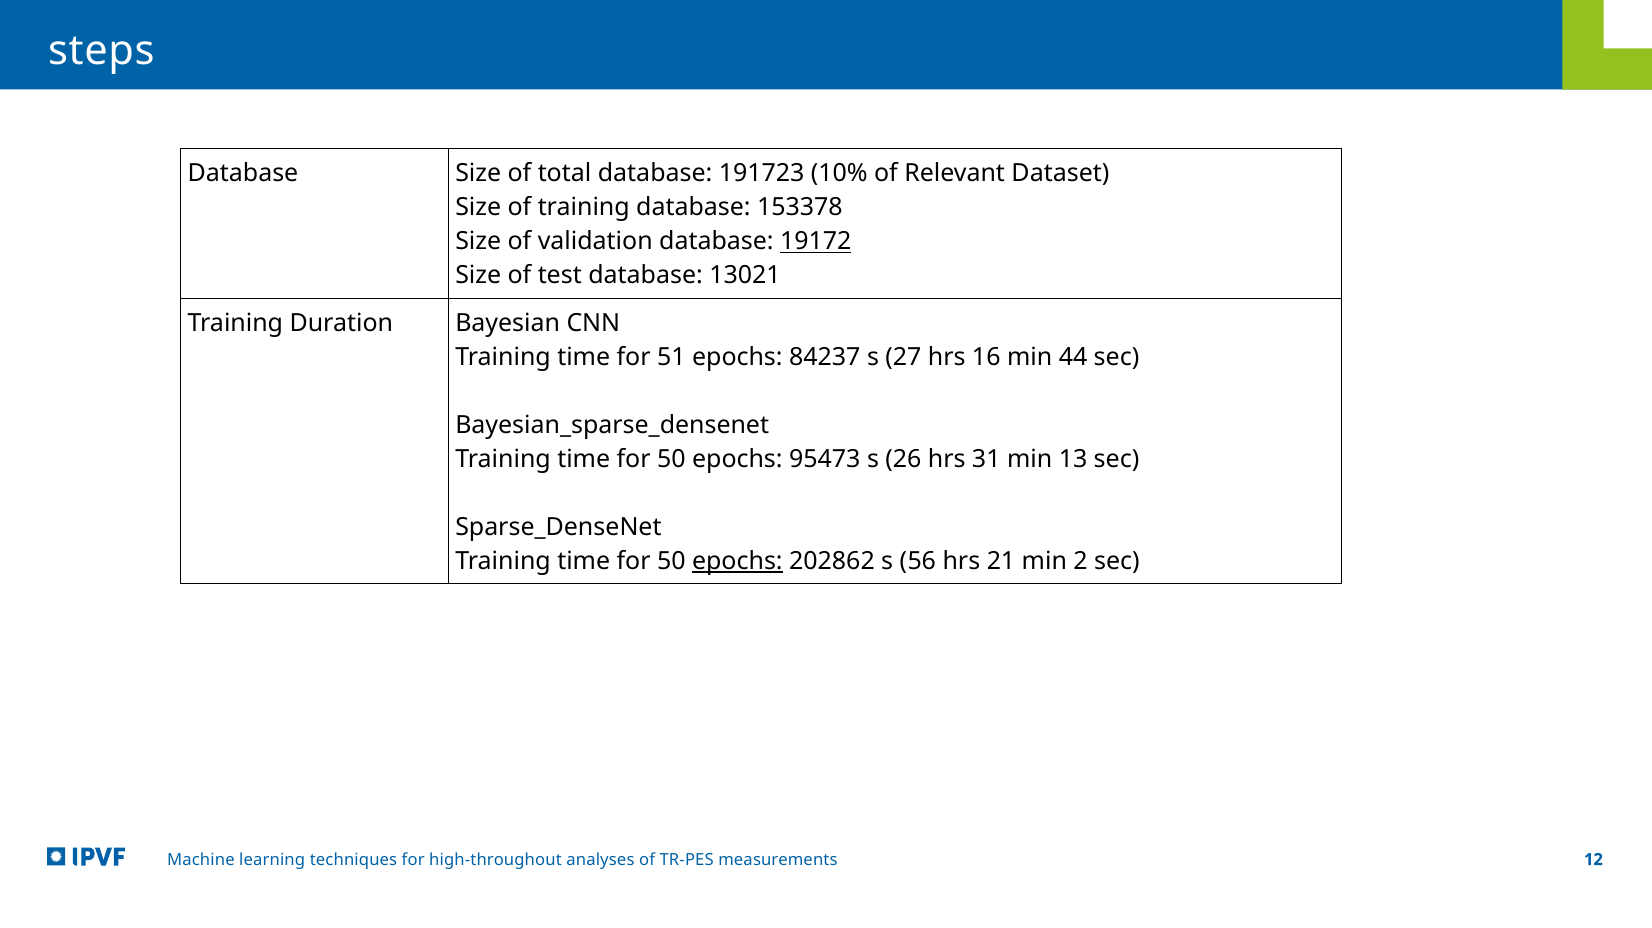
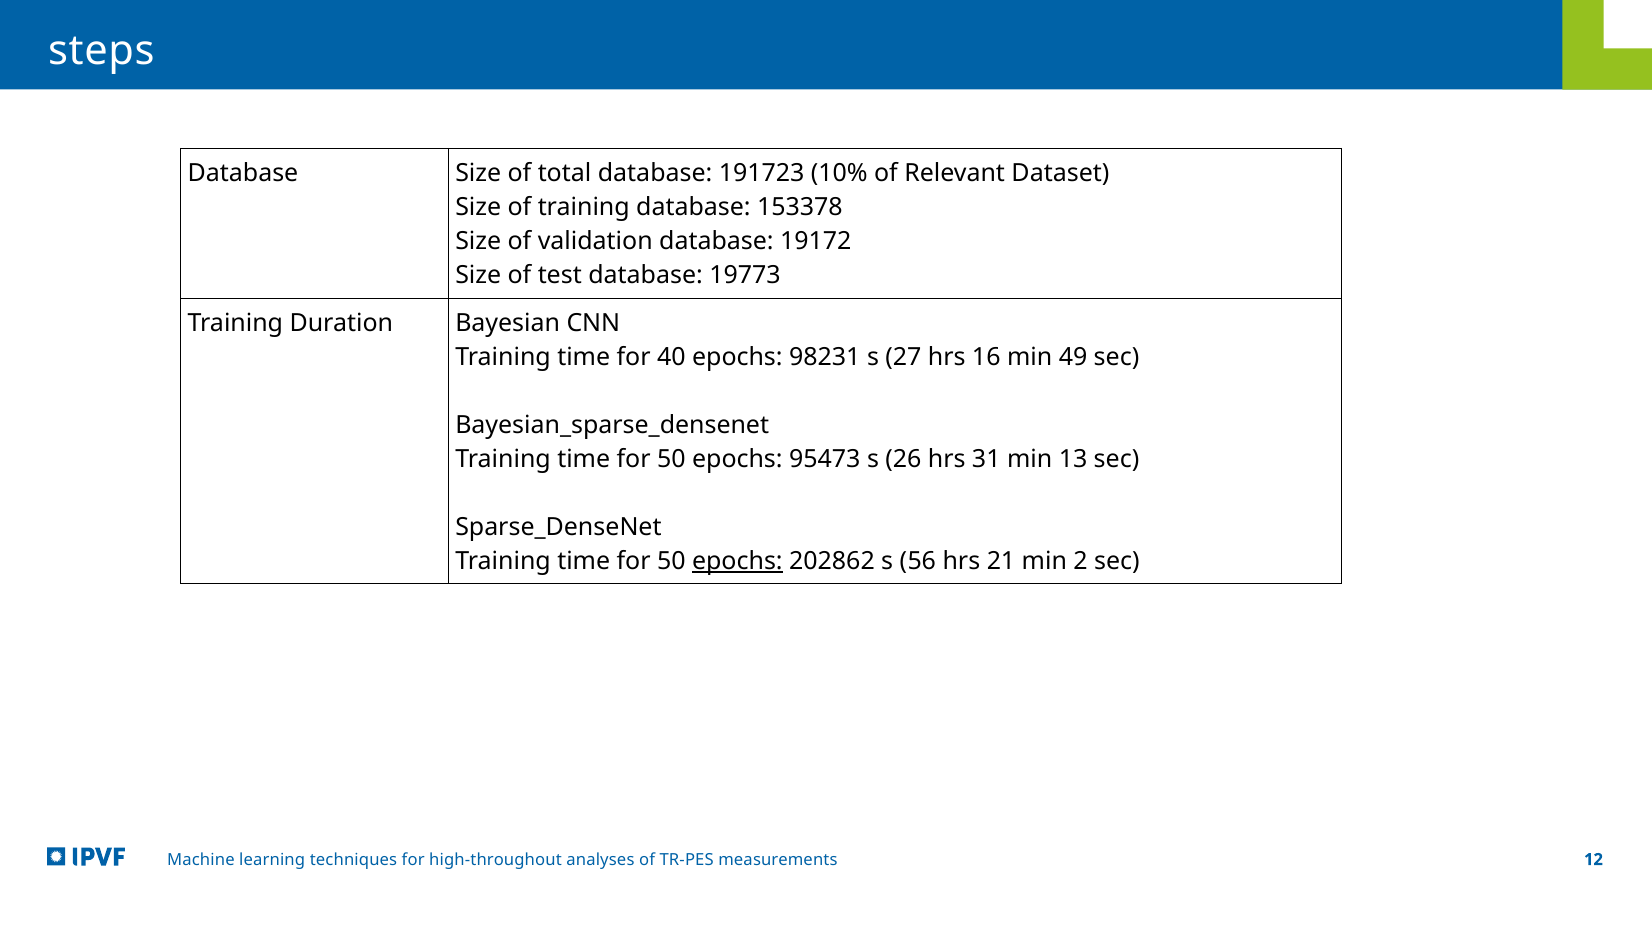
19172 underline: present -> none (816, 242)
13021: 13021 -> 19773 (745, 276)
51: 51 -> 40 (671, 358)
84237: 84237 -> 98231 (825, 358)
44: 44 -> 49 (1073, 358)
